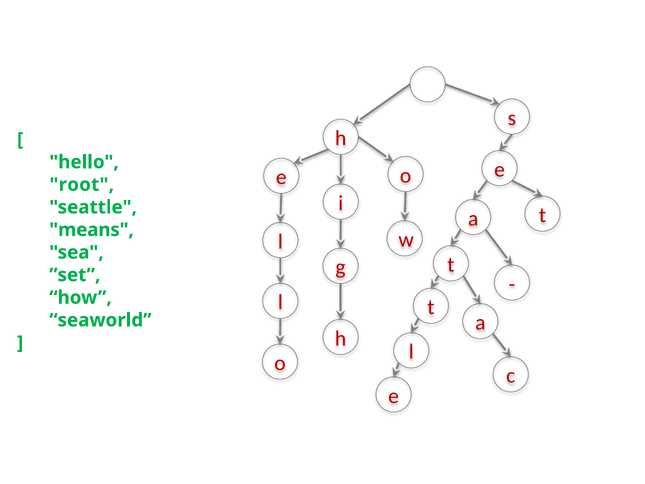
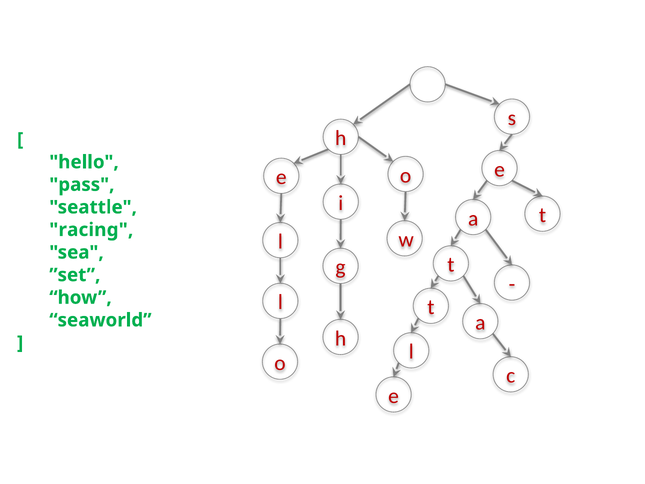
root: root -> pass (82, 185)
means: means -> racing (91, 230)
